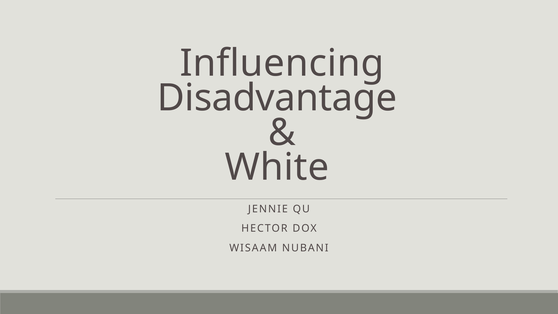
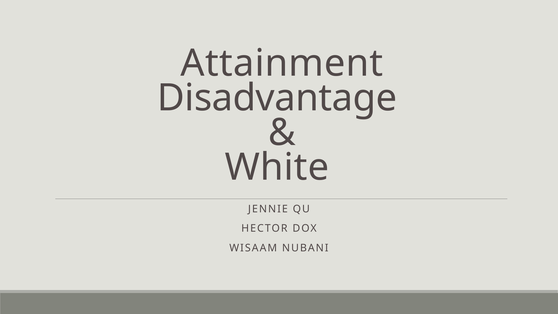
Influencing: Influencing -> Attainment (282, 63)
